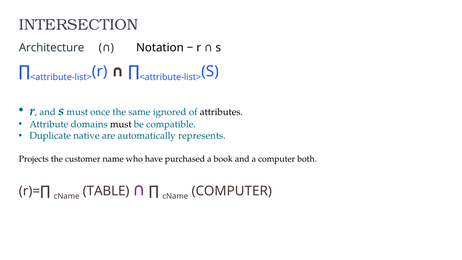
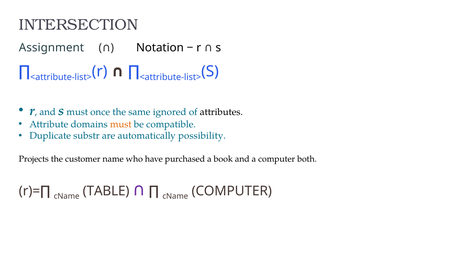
Architecture: Architecture -> Assignment (51, 48)
must colour: black -> orange (121, 124)
native: native -> substr (86, 136)
represents: represents -> possibility (202, 136)
